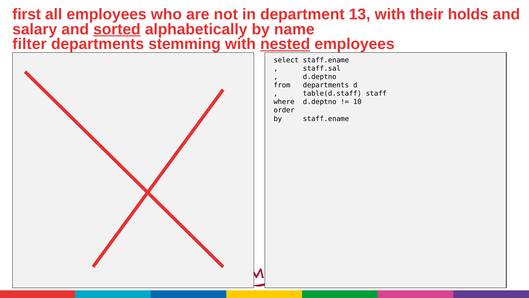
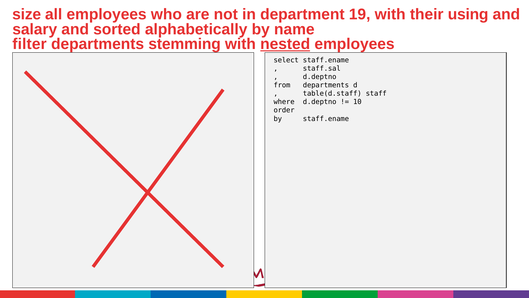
first: first -> size (27, 14)
13: 13 -> 19 (360, 14)
holds: holds -> using (468, 14)
sorted underline: present -> none (117, 29)
